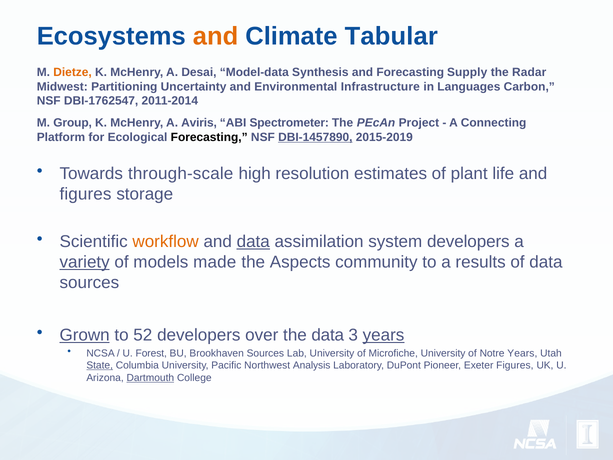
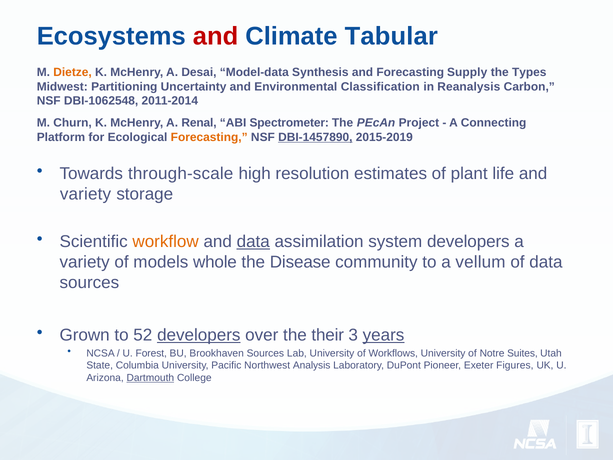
and colour: orange -> red (216, 37)
Radar: Radar -> Types (529, 72)
Infrastructure: Infrastructure -> Classification (380, 87)
Languages: Languages -> Reanalysis (469, 87)
DBI-1762547: DBI-1762547 -> DBI-1062548 (101, 101)
Group: Group -> Churn (73, 123)
Aviris: Aviris -> Renal (199, 123)
Forecasting colour: black -> orange (209, 137)
figures: figures -> variety (85, 194)
variety underline: present -> none (85, 262)
made: made -> whole (215, 262)
Aspects: Aspects -> Disease (300, 262)
results: results -> vellum (481, 262)
Grown underline: present -> none (85, 335)
developers underline: none -> present (199, 335)
the data: data -> their (328, 335)
Microfiche: Microfiche -> Workflows (393, 353)
Notre Years: Years -> Suites (522, 353)
State underline: present -> none (100, 365)
